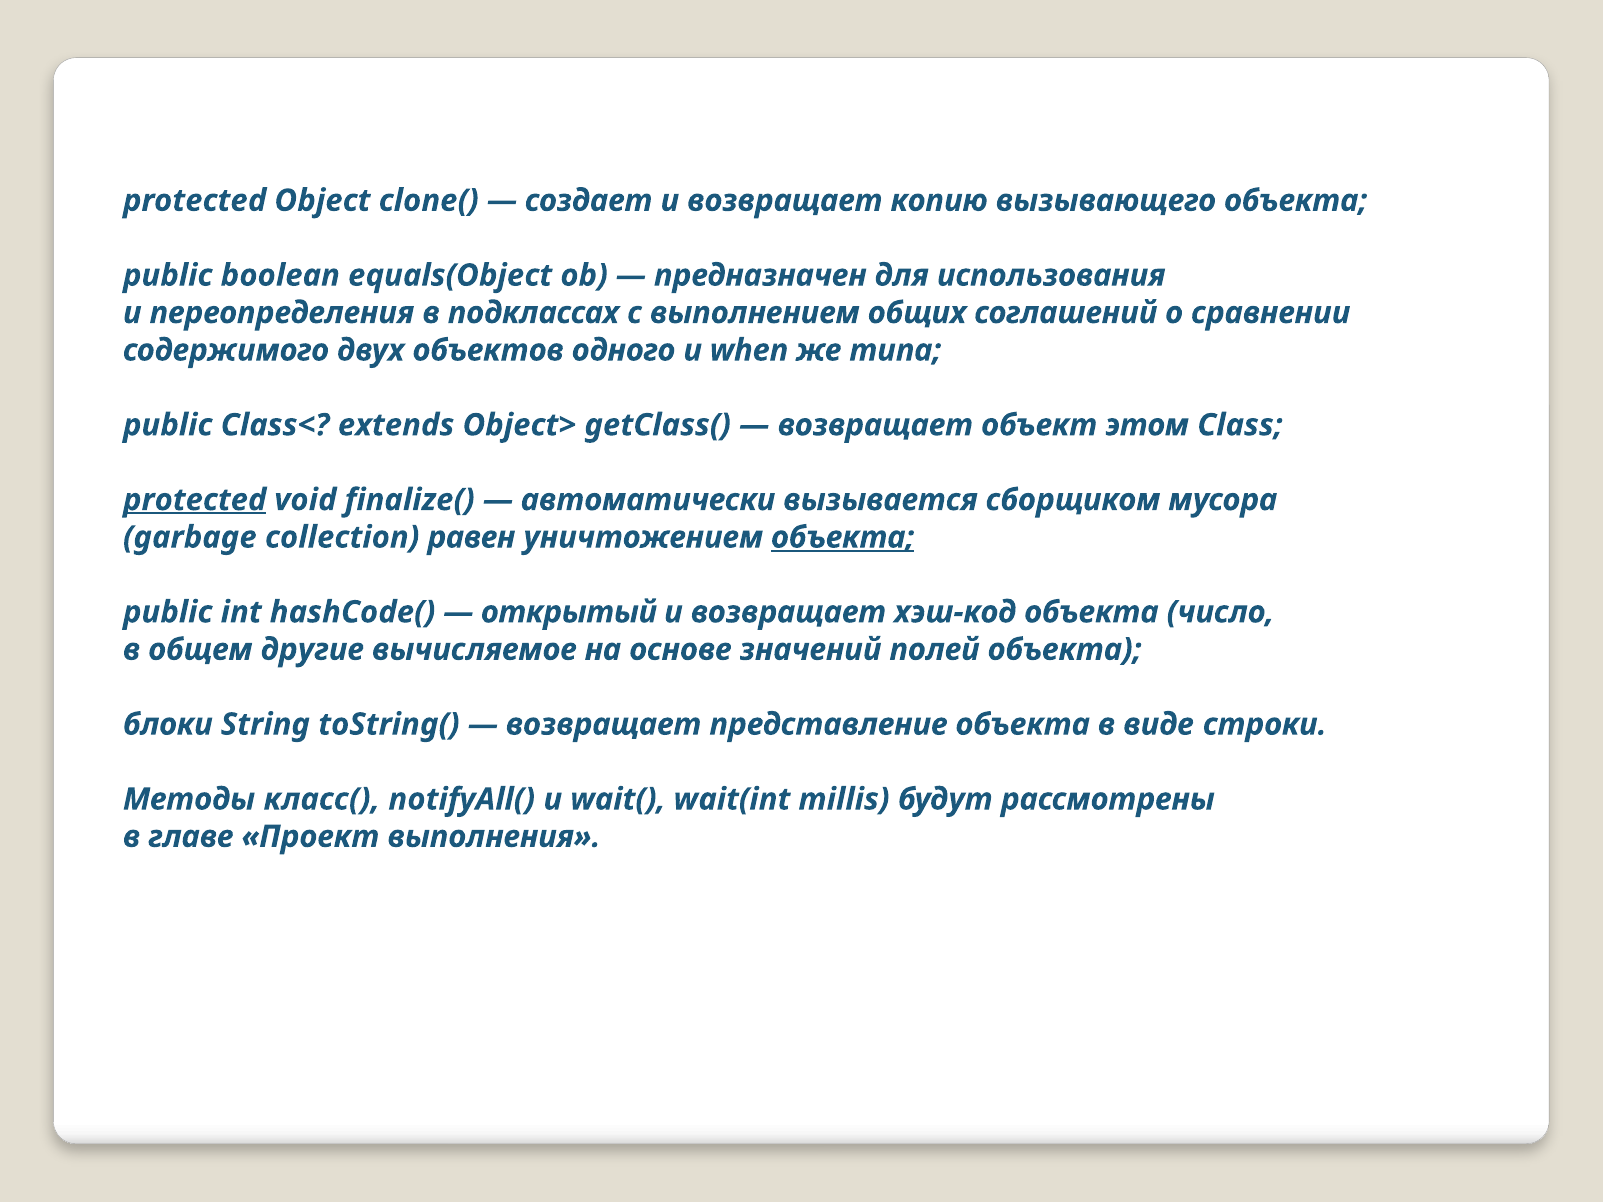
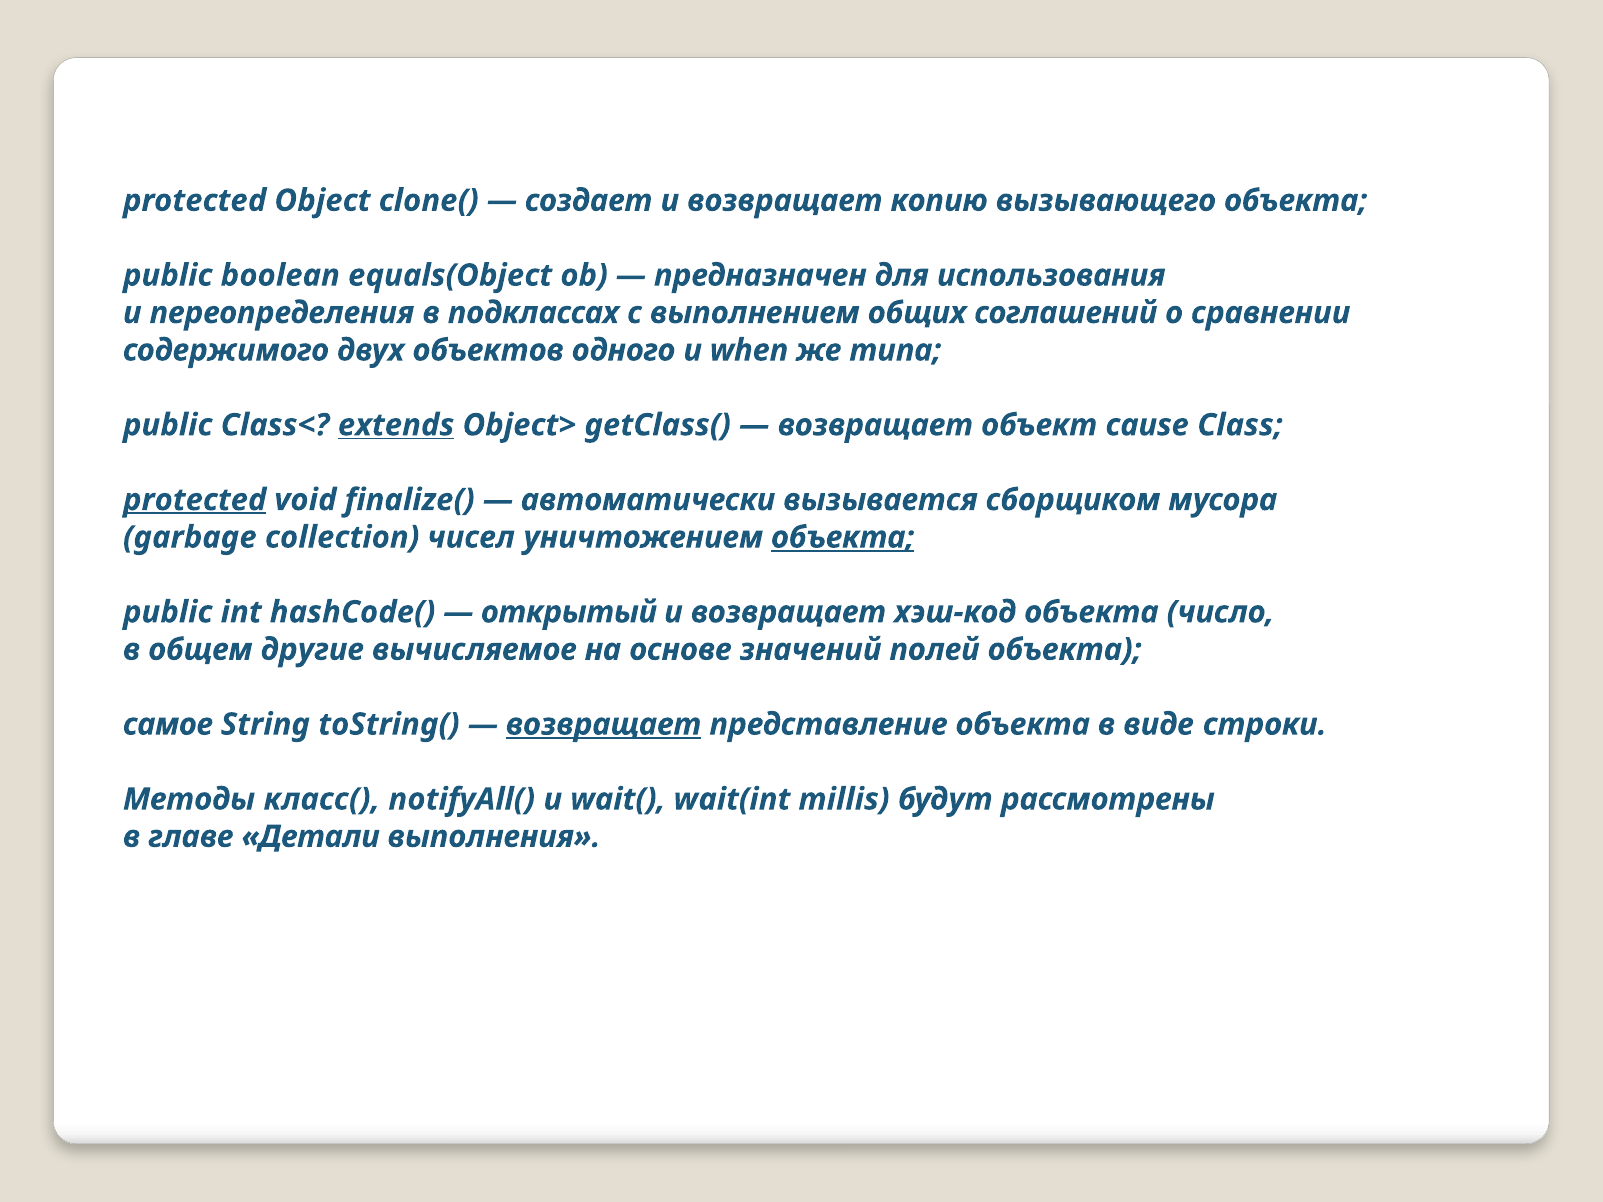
extends underline: none -> present (396, 425)
этом: этом -> cause (1147, 425)
равен: равен -> чисел (471, 537)
блоки: блоки -> самое (168, 725)
возвращает underline: none -> present (604, 725)
Проект: Проект -> Детали (311, 837)
